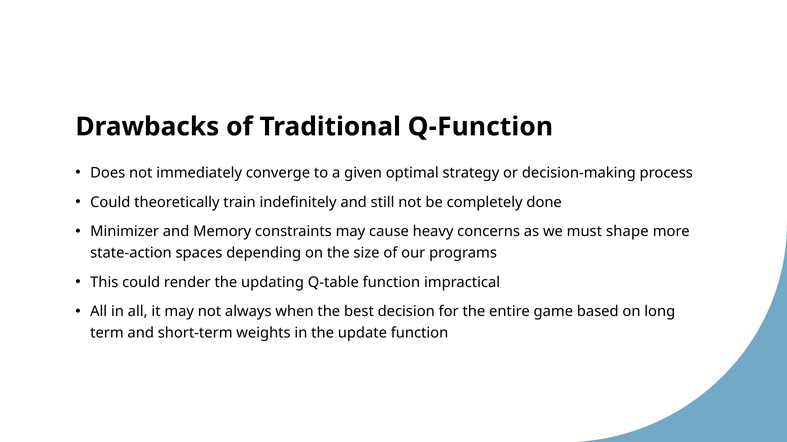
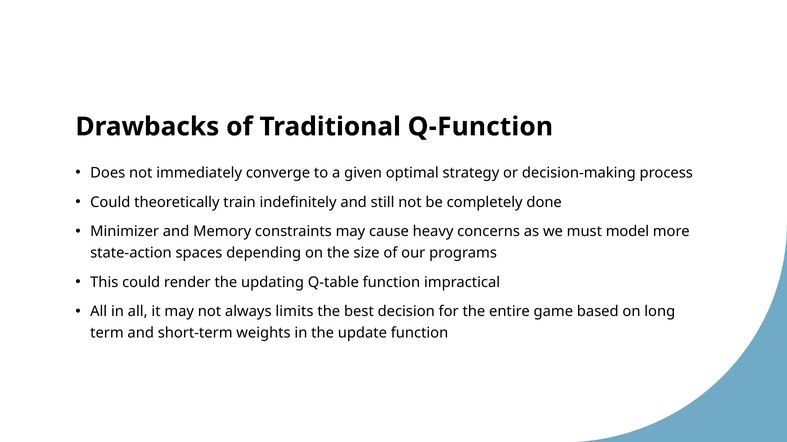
shape: shape -> model (627, 232)
when: when -> limits (294, 312)
